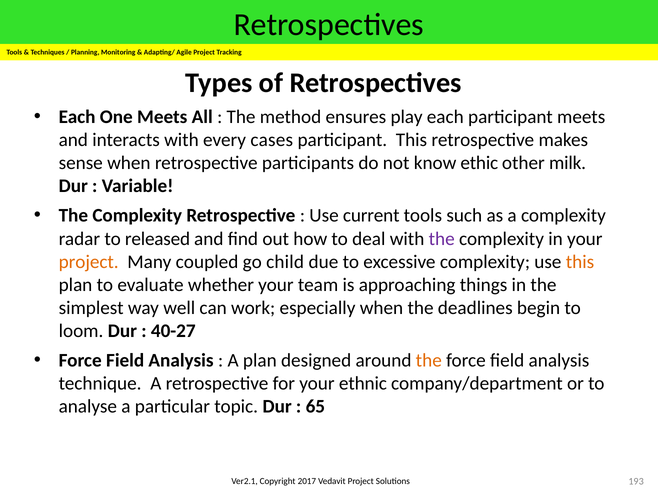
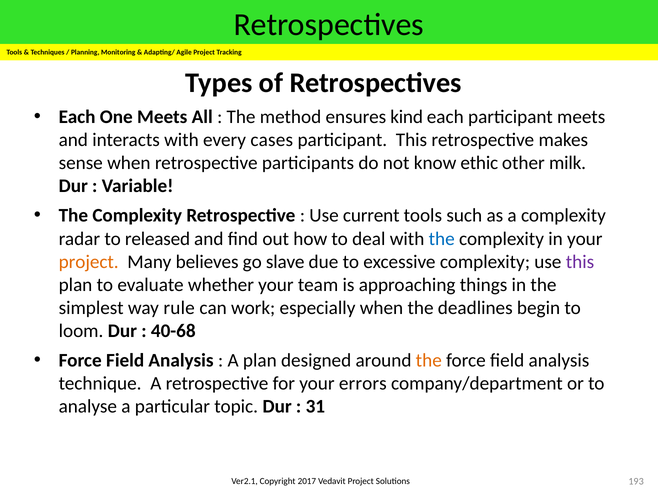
play: play -> kind (407, 117)
the colour: purple -> blue (442, 238)
coupled: coupled -> believes (207, 261)
child: child -> slave (285, 261)
this colour: orange -> purple (580, 261)
well: well -> rule (179, 308)
40-27: 40-27 -> 40-68 (173, 331)
ethnic: ethnic -> errors (363, 383)
65: 65 -> 31 (315, 406)
